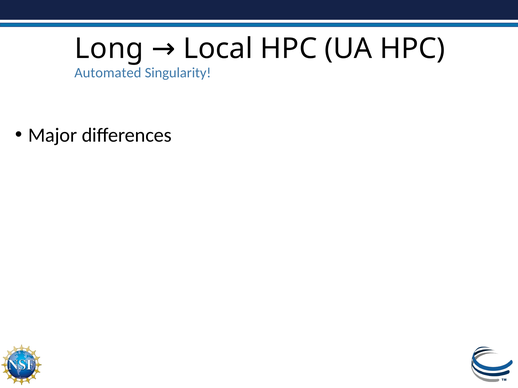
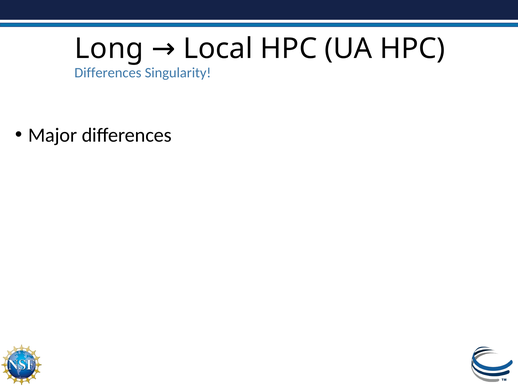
Automated: Automated -> Differences (108, 73)
